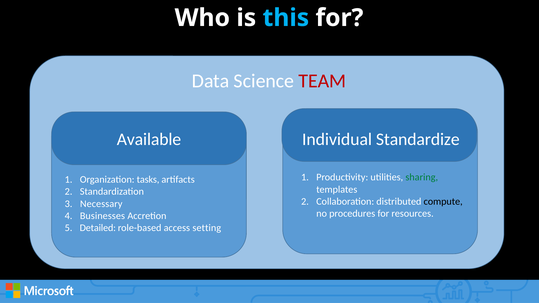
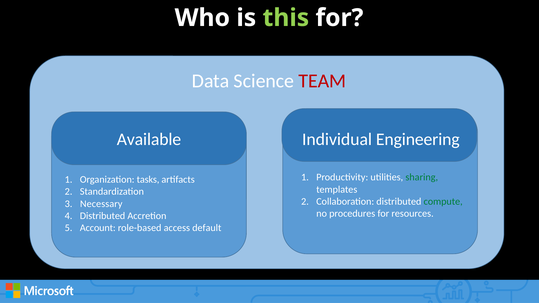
this colour: light blue -> light green (286, 18)
Standardize: Standardize -> Engineering (418, 139)
compute colour: black -> green (443, 202)
Businesses: Businesses -> Distributed (103, 216)
Detailed: Detailed -> Account (98, 228)
setting: setting -> default (207, 228)
